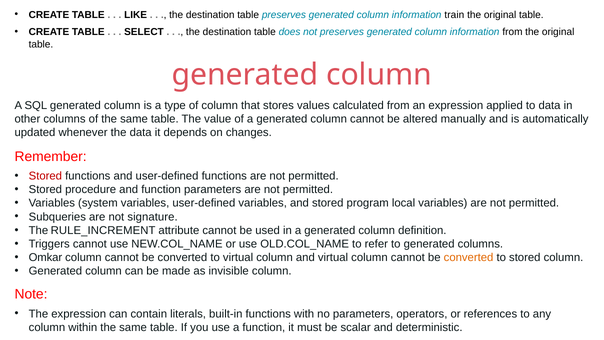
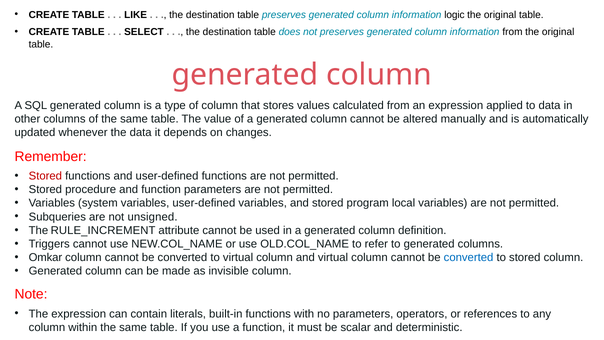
train: train -> logic (454, 15)
signature: signature -> unsigned (153, 217)
converted colour: orange -> blue (469, 257)
